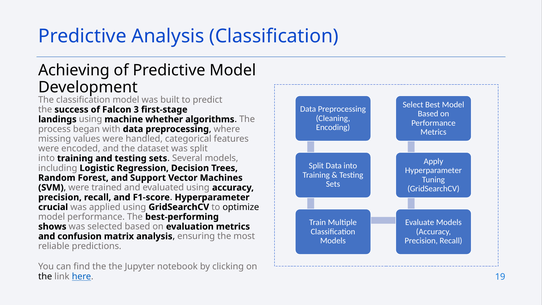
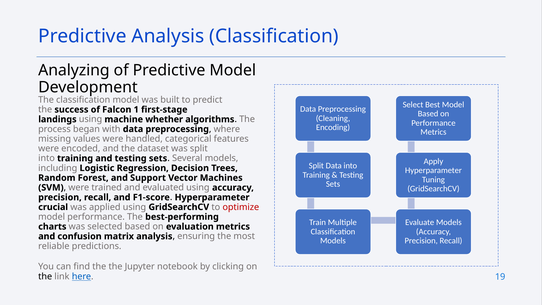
Achieving: Achieving -> Analyzing (74, 70)
3: 3 -> 1 (136, 110)
optimize colour: black -> red (241, 207)
shows: shows -> charts (52, 226)
